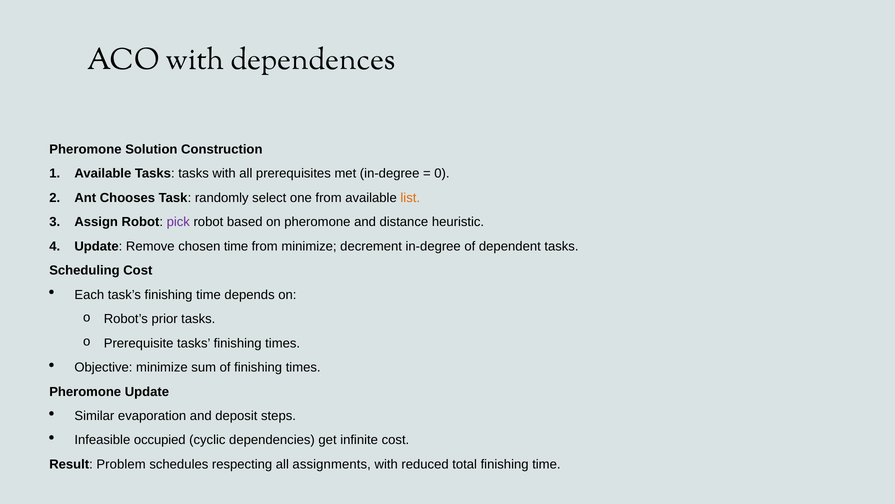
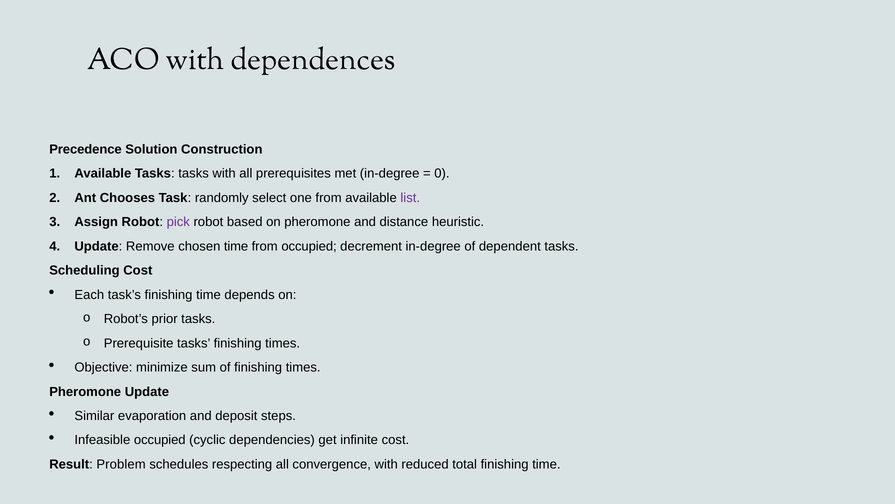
Pheromone: Pheromone -> Precedence (85, 149)
list colour: orange -> purple (410, 198)
from minimize: minimize -> occupied (309, 246)
assignments: assignments -> convergence (332, 464)
